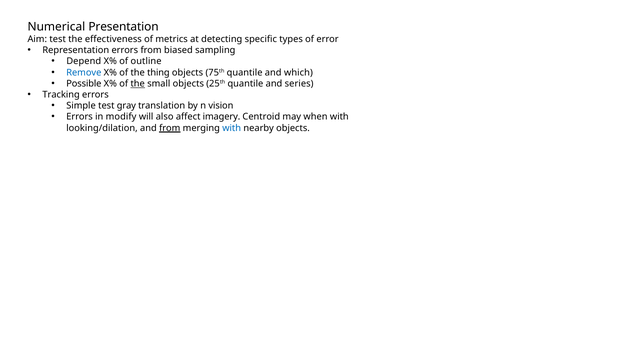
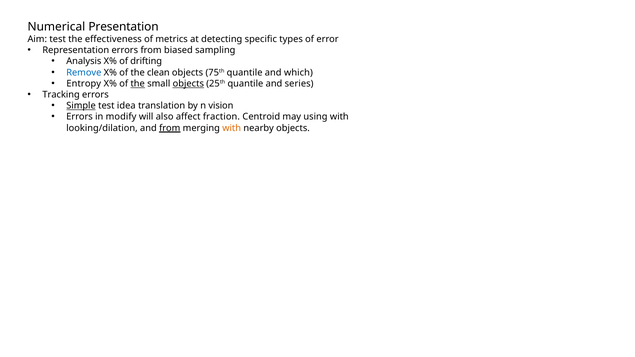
Depend: Depend -> Analysis (84, 61)
outline: outline -> drifting (146, 61)
thing: thing -> clean (158, 73)
Possible: Possible -> Entropy (84, 84)
objects underline: none -> present (188, 84)
Simple underline: none -> present (81, 106)
gray: gray -> idea (126, 106)
imagery: imagery -> fraction (221, 117)
when: when -> using (316, 117)
with colour: blue -> orange (232, 128)
